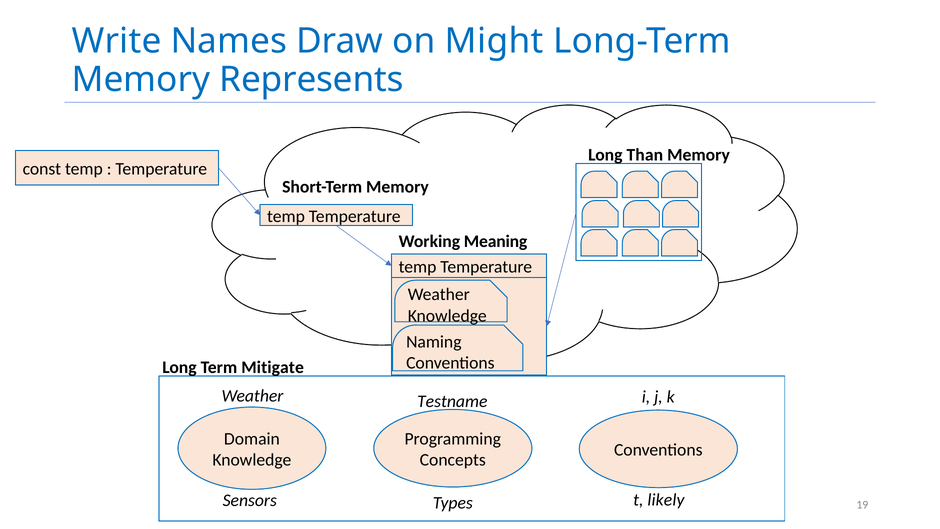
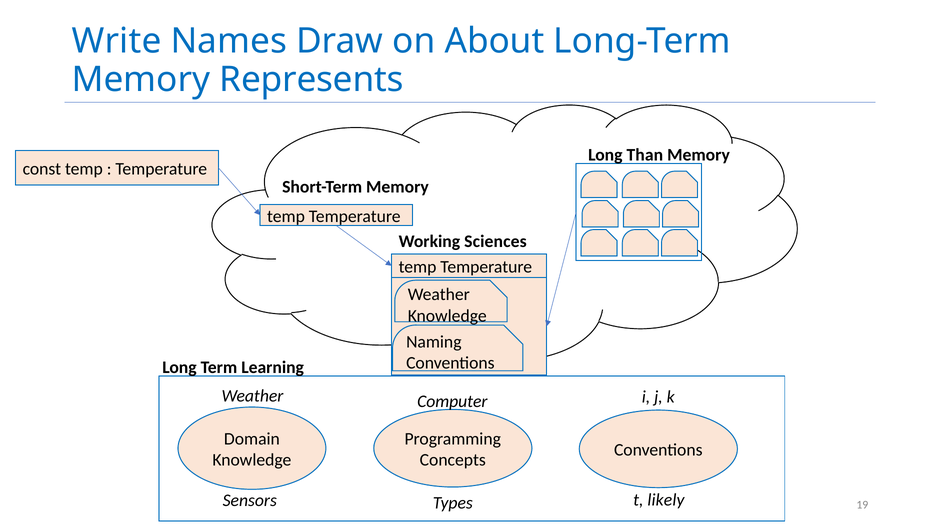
Might: Might -> About (494, 41)
Meaning: Meaning -> Sciences (495, 241)
Mitigate: Mitigate -> Learning (273, 367)
Testname: Testname -> Computer (452, 401)
